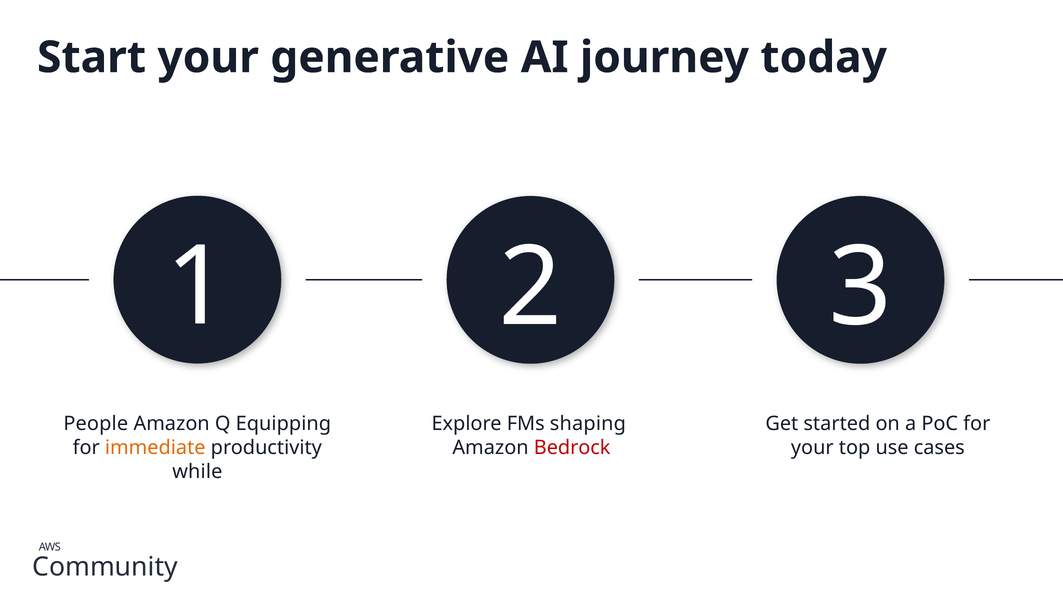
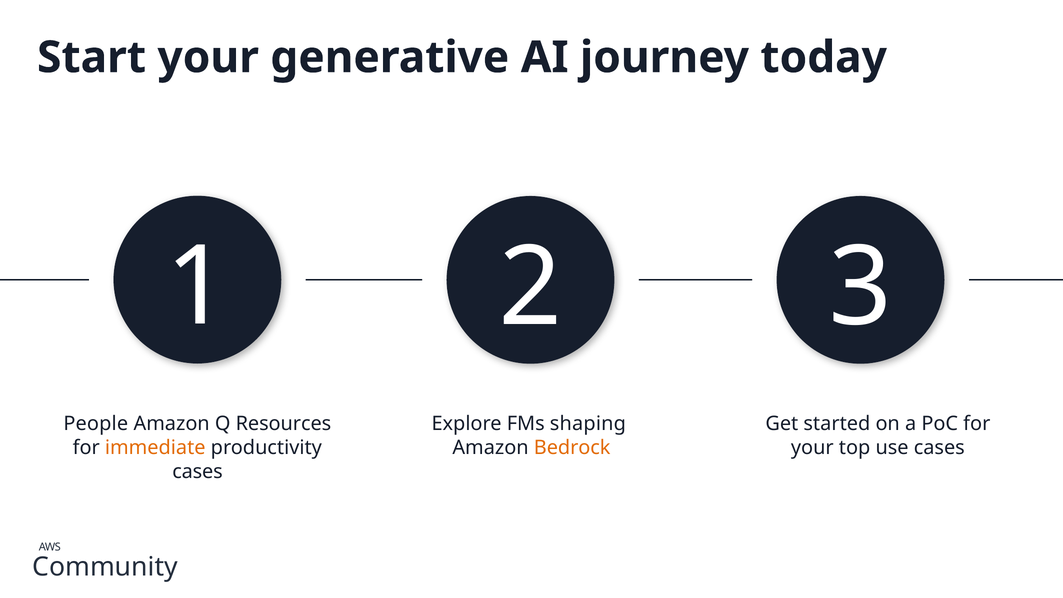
Equipping: Equipping -> Resources (283, 424)
Bedrock colour: red -> orange (572, 448)
while: while -> cases (198, 472)
